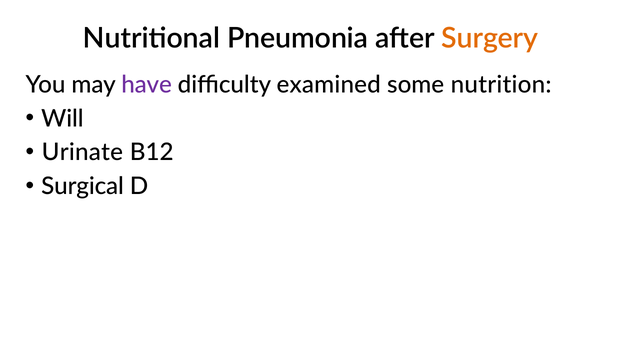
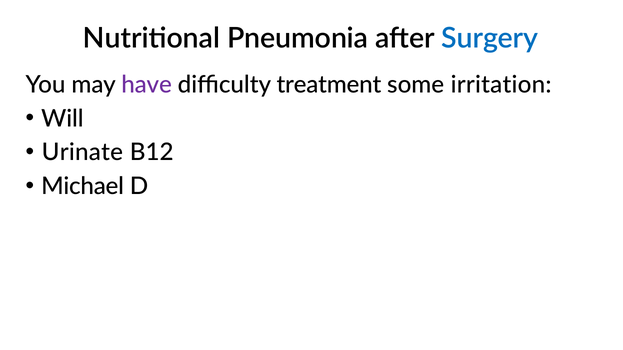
Surgery colour: orange -> blue (490, 39)
examined: examined -> treatment (329, 85)
nutrition: nutrition -> irritation (501, 85)
Surgical: Surgical -> Michael (83, 187)
